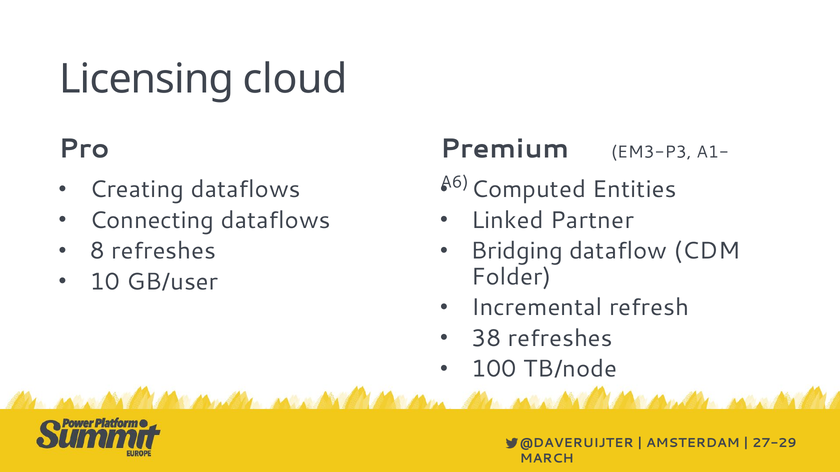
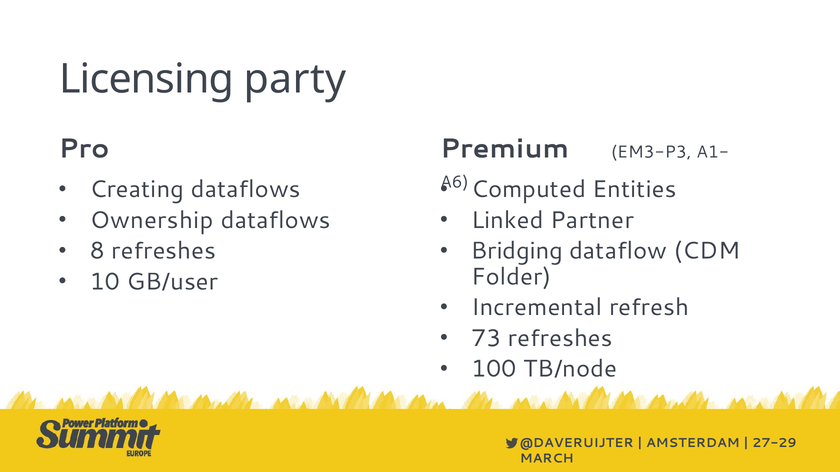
cloud: cloud -> party (295, 79)
Connecting: Connecting -> Ownership (152, 220)
38: 38 -> 73 (486, 339)
